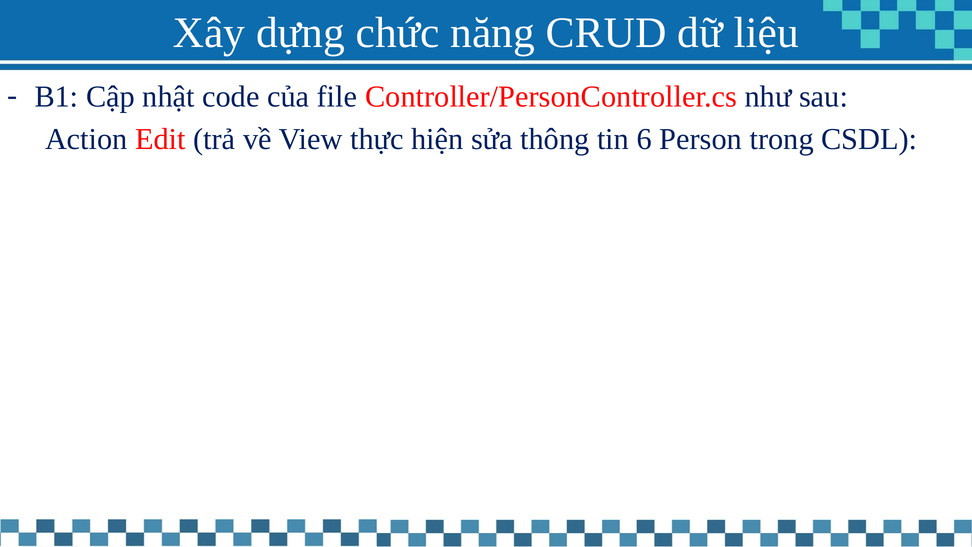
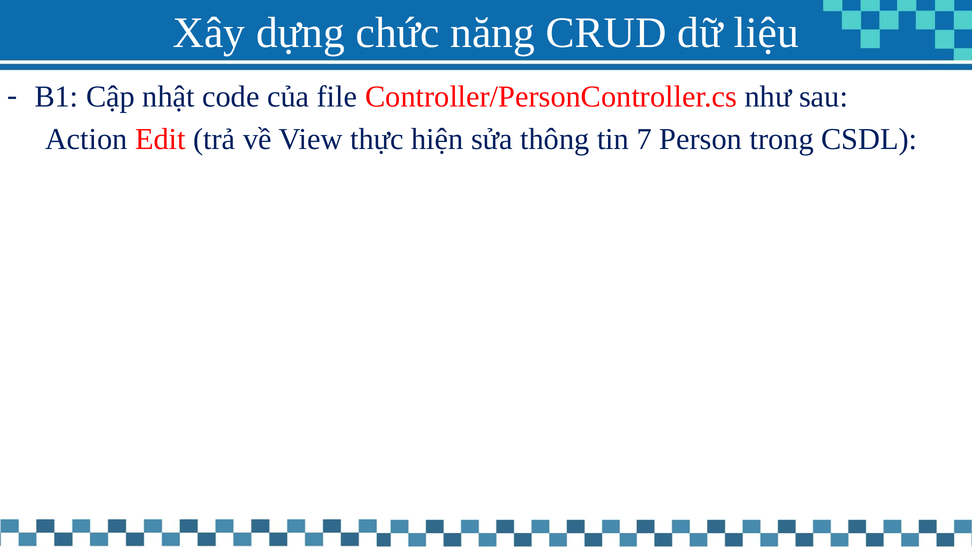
6: 6 -> 7 (644, 139)
